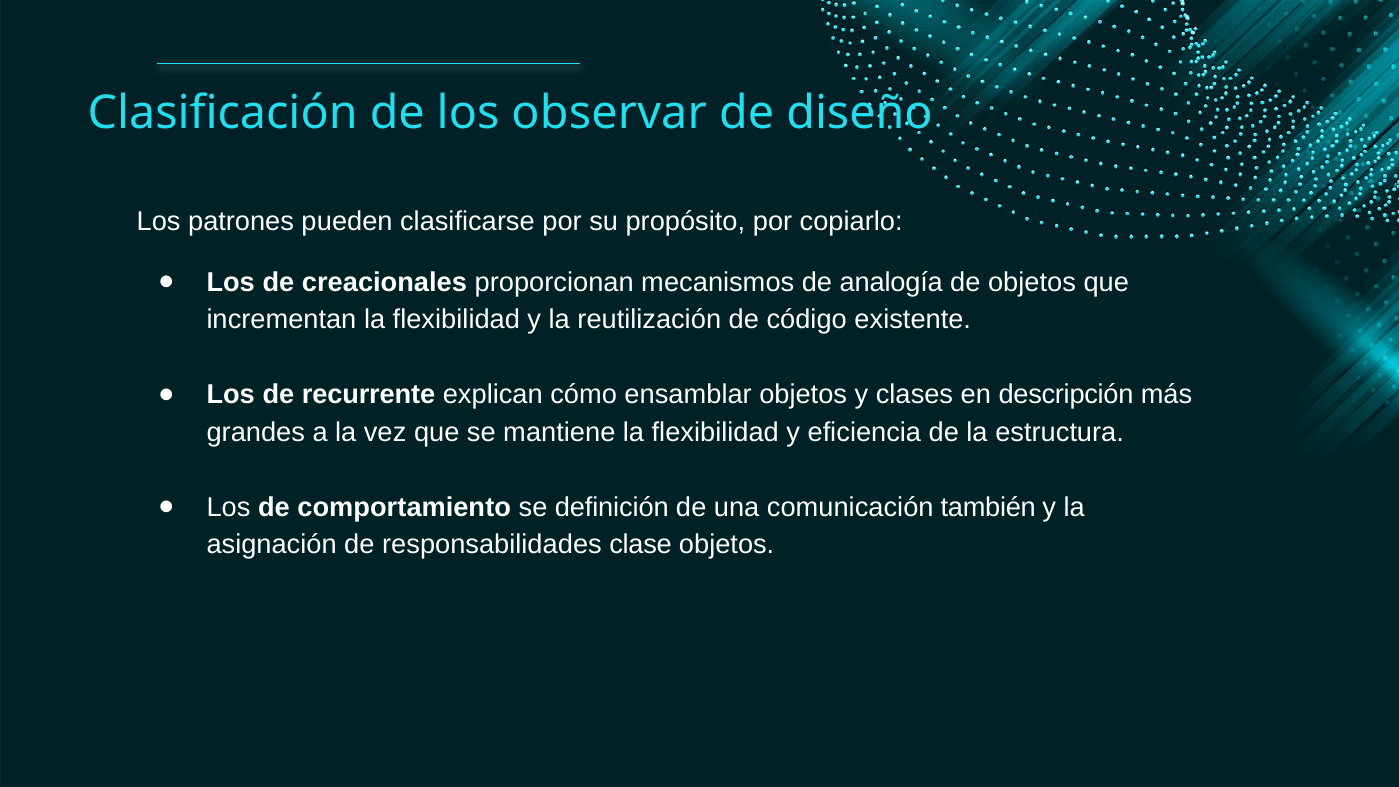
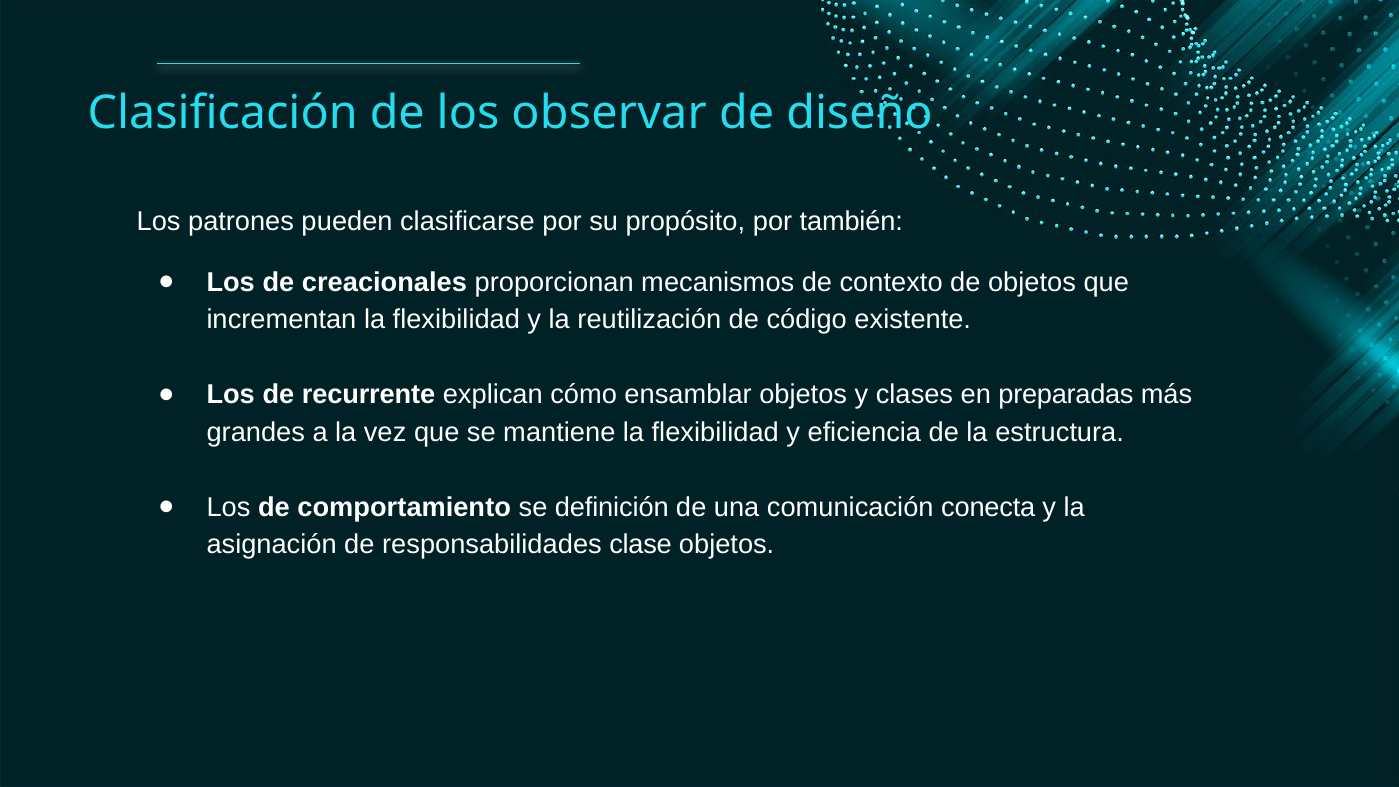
copiarlo: copiarlo -> también (851, 221)
analogía: analogía -> contexto (891, 282)
descripción: descripción -> preparadas (1066, 395)
también: también -> conecta (988, 507)
